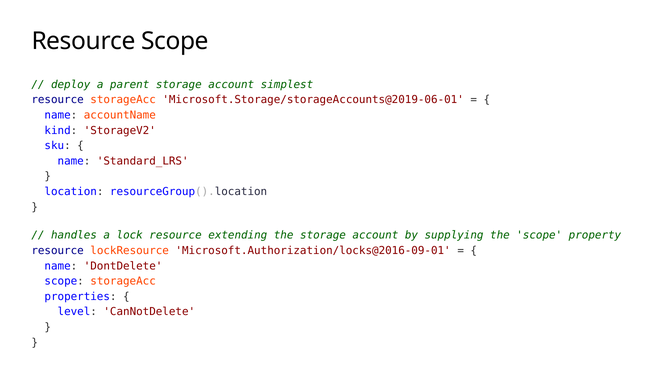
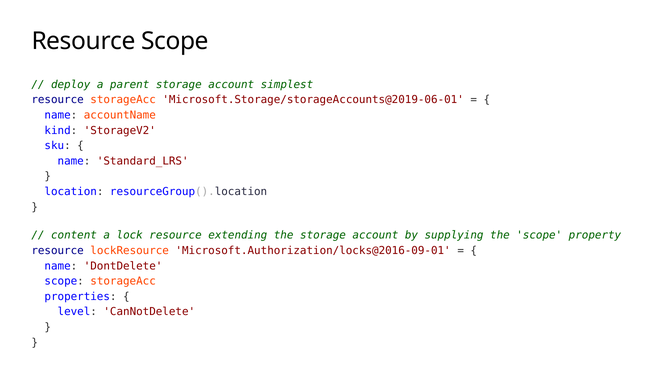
handles: handles -> content (74, 235)
